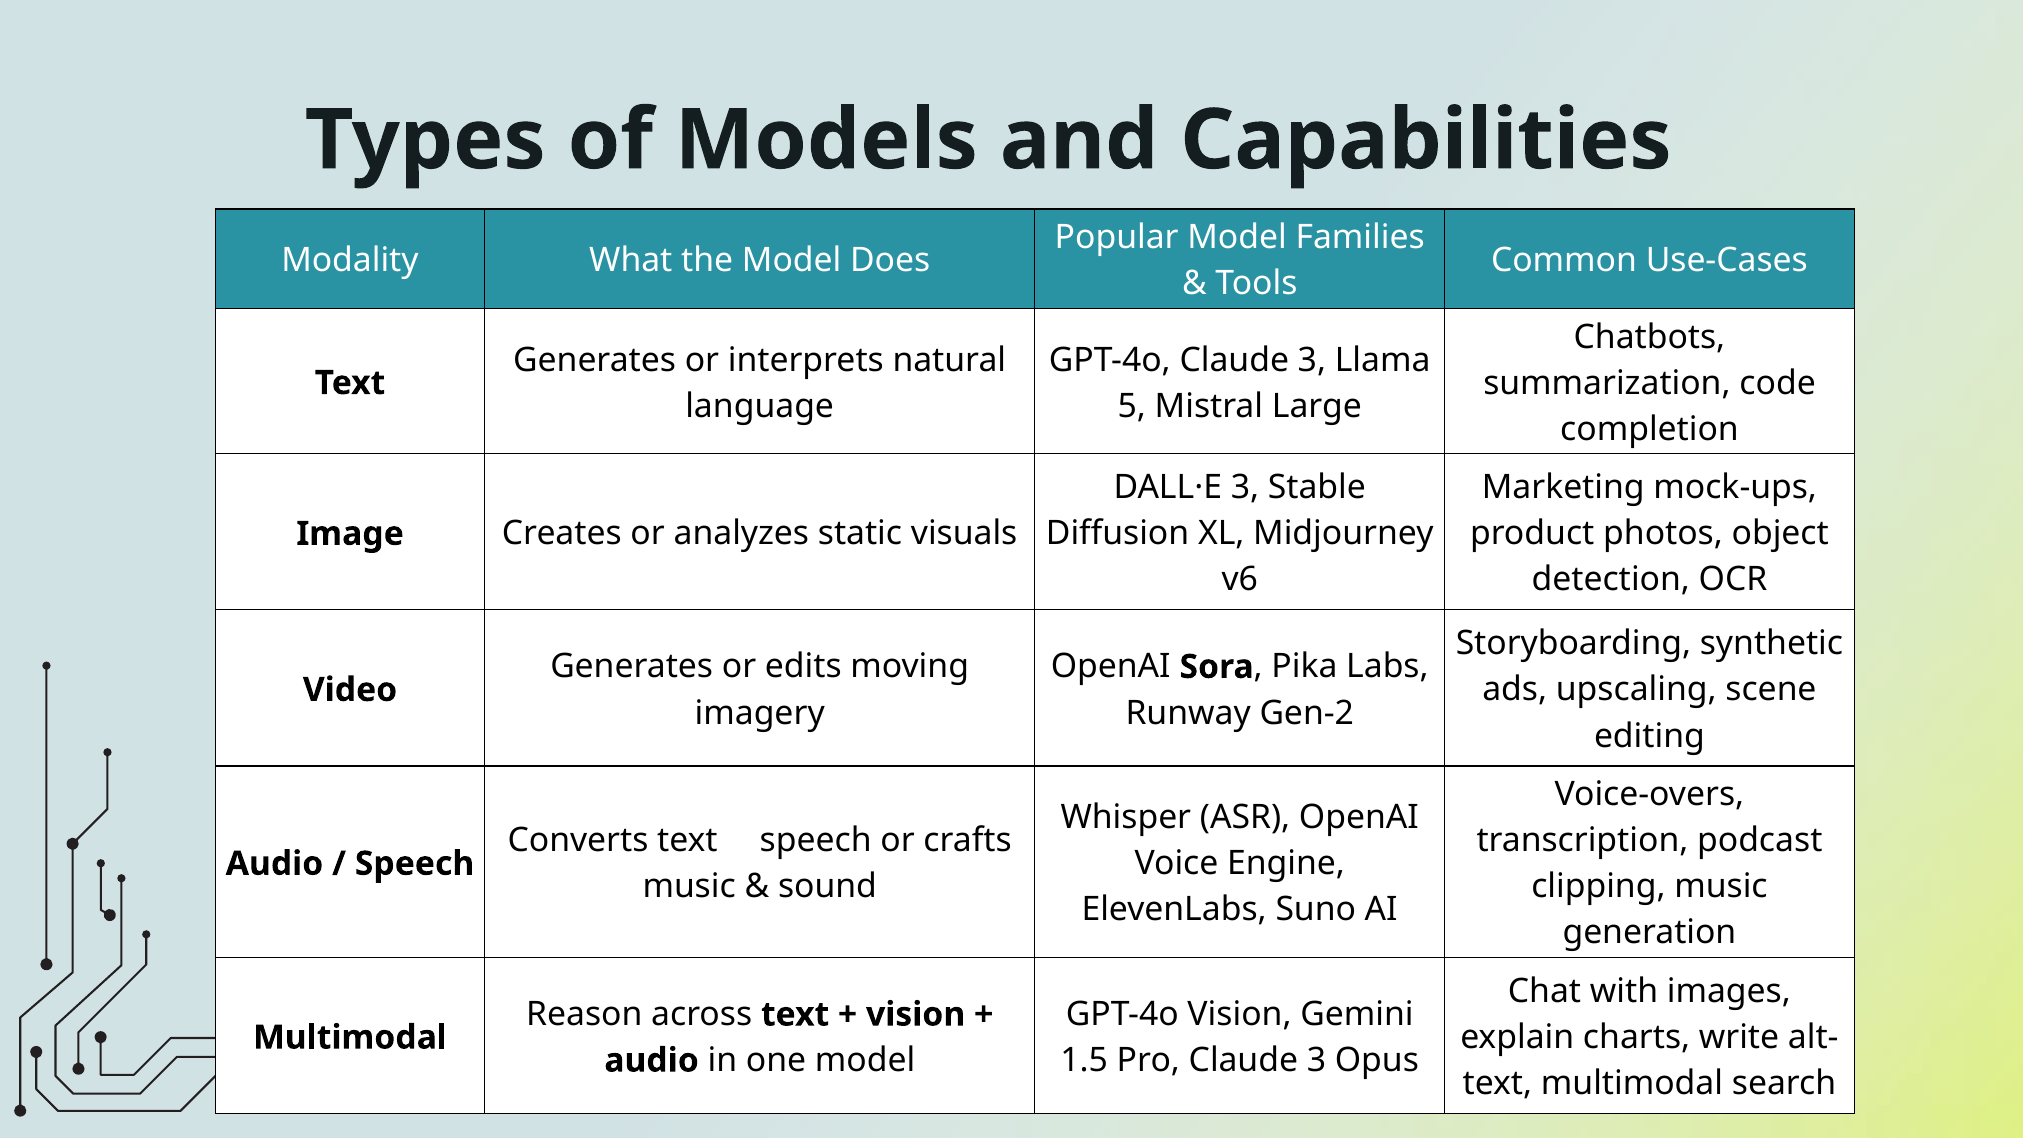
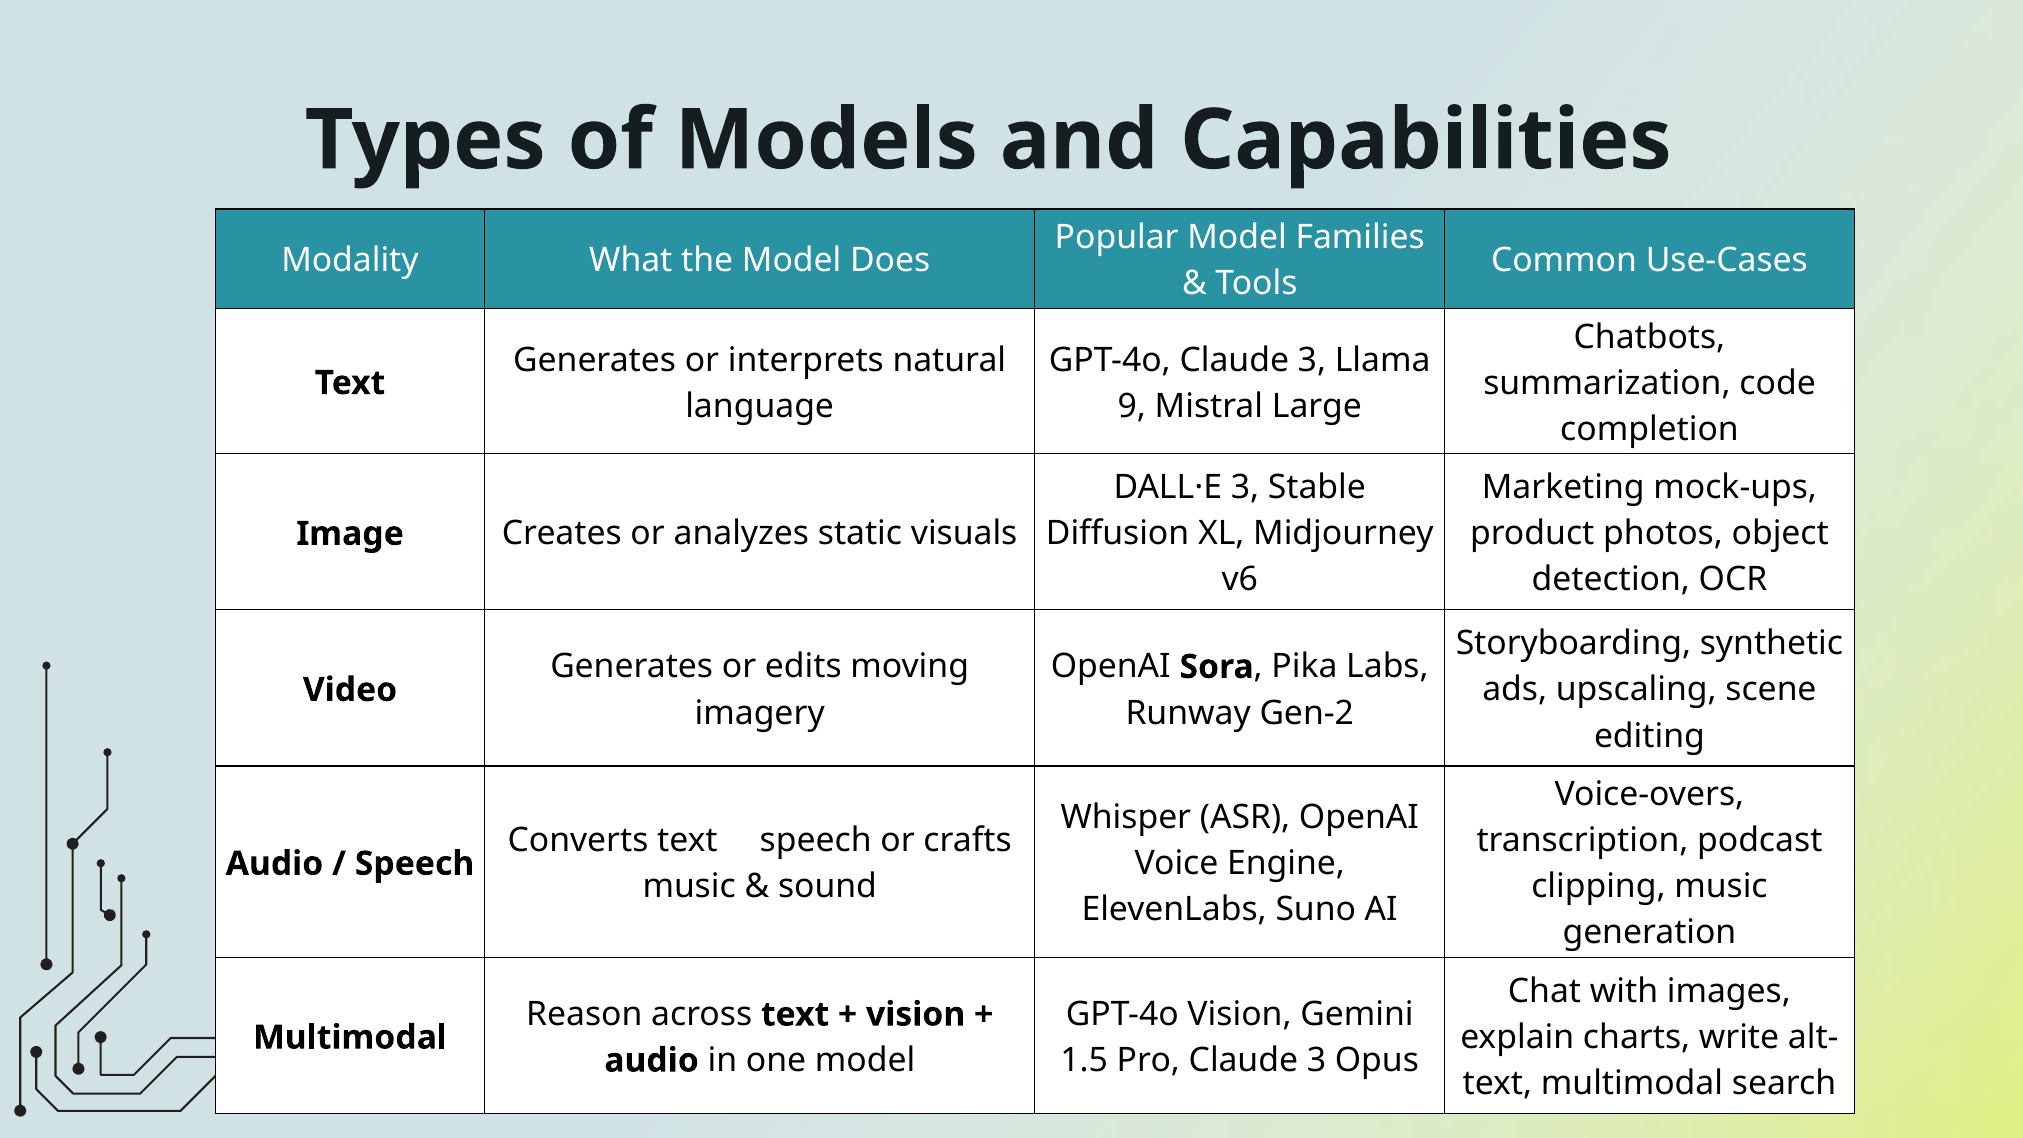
5: 5 -> 9 (1132, 406)
